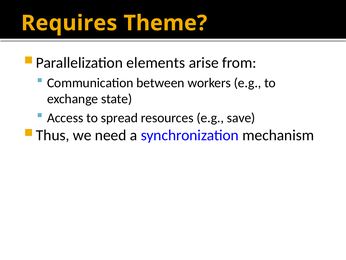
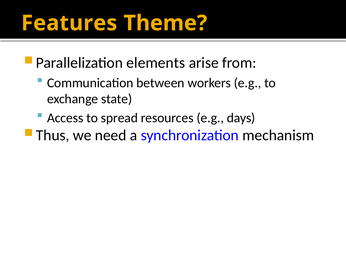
Requires: Requires -> Features (69, 23)
save: save -> days (241, 118)
